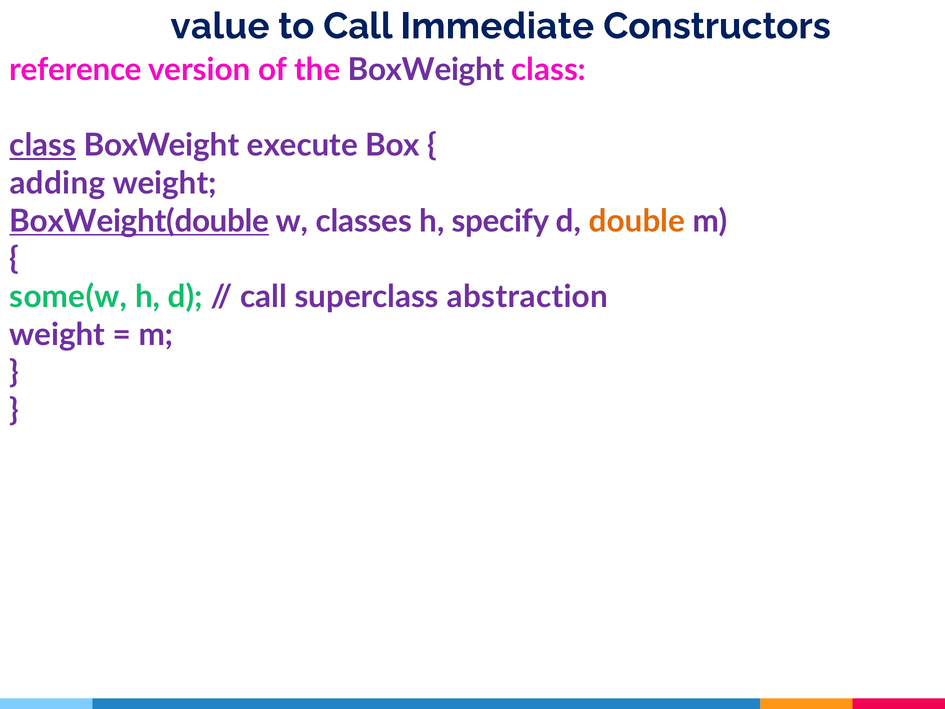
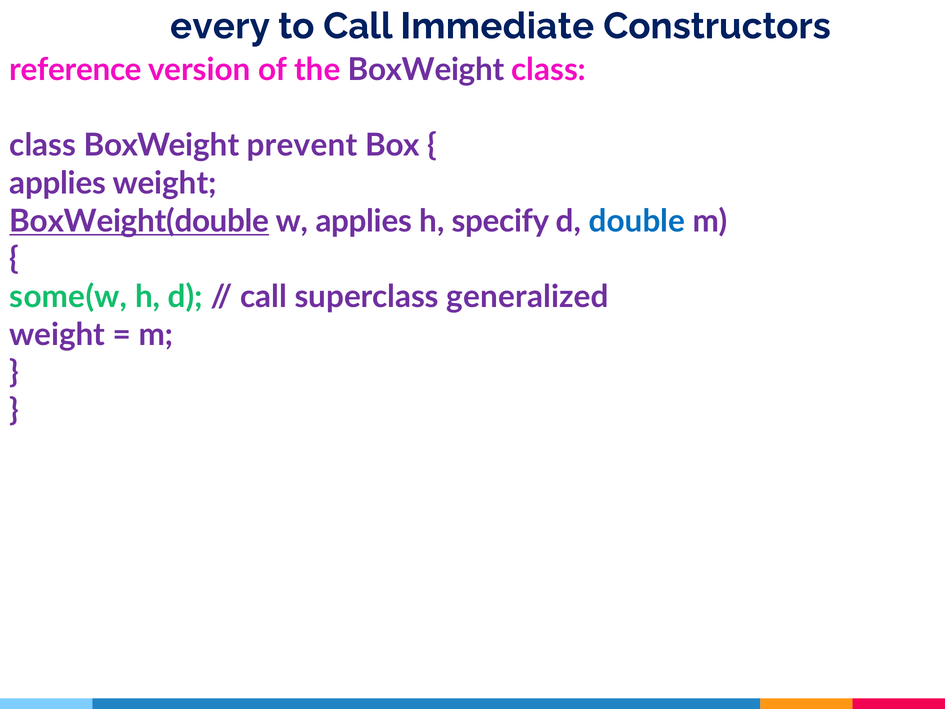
value: value -> every (220, 26)
class underline: present -> none (43, 146)
execute: execute -> prevent (302, 146)
adding: adding -> applies (58, 183)
w classes: classes -> applies (364, 221)
double colour: orange -> blue (637, 221)
abstraction: abstraction -> generalized (528, 297)
